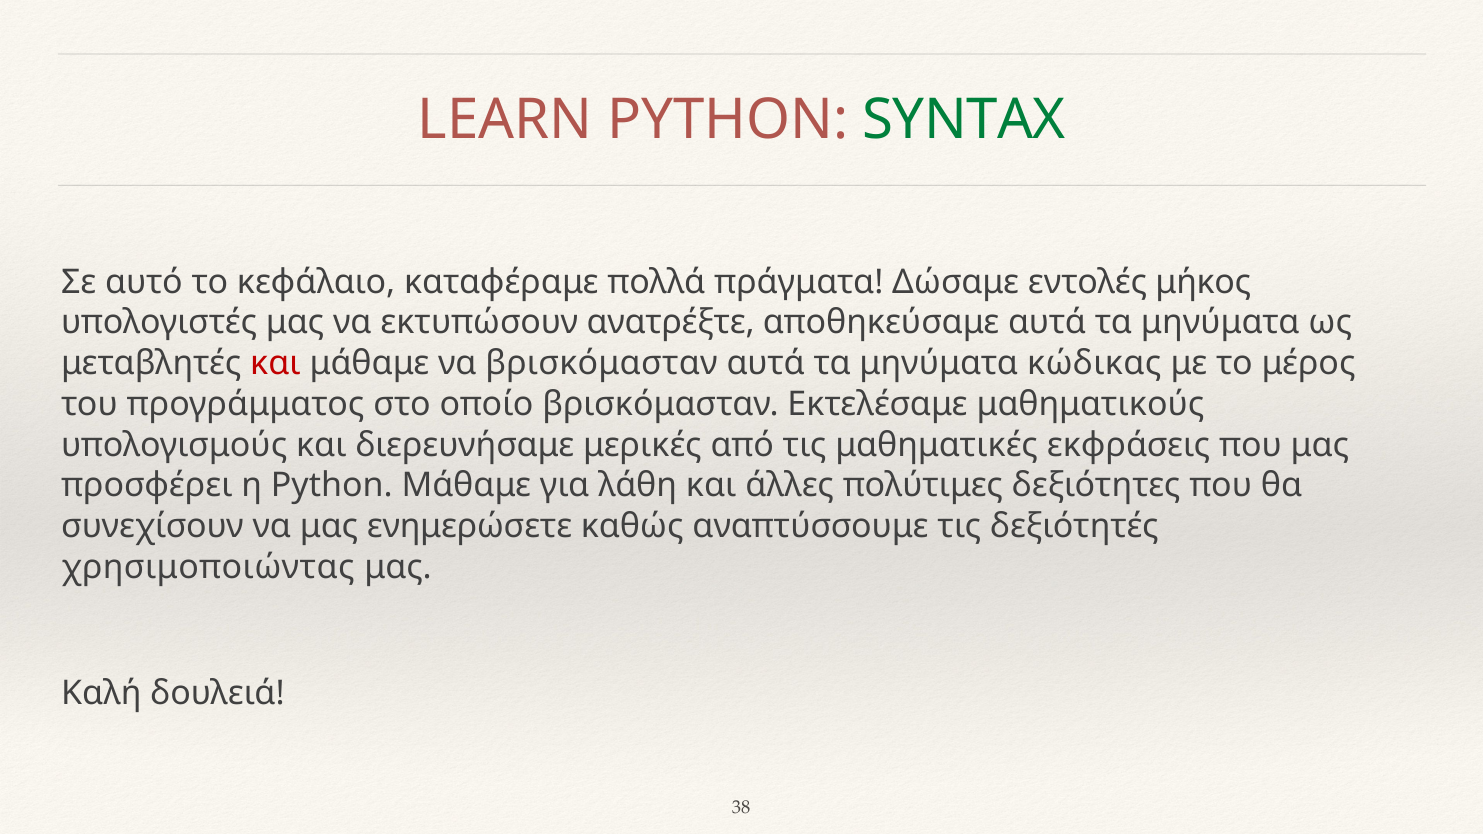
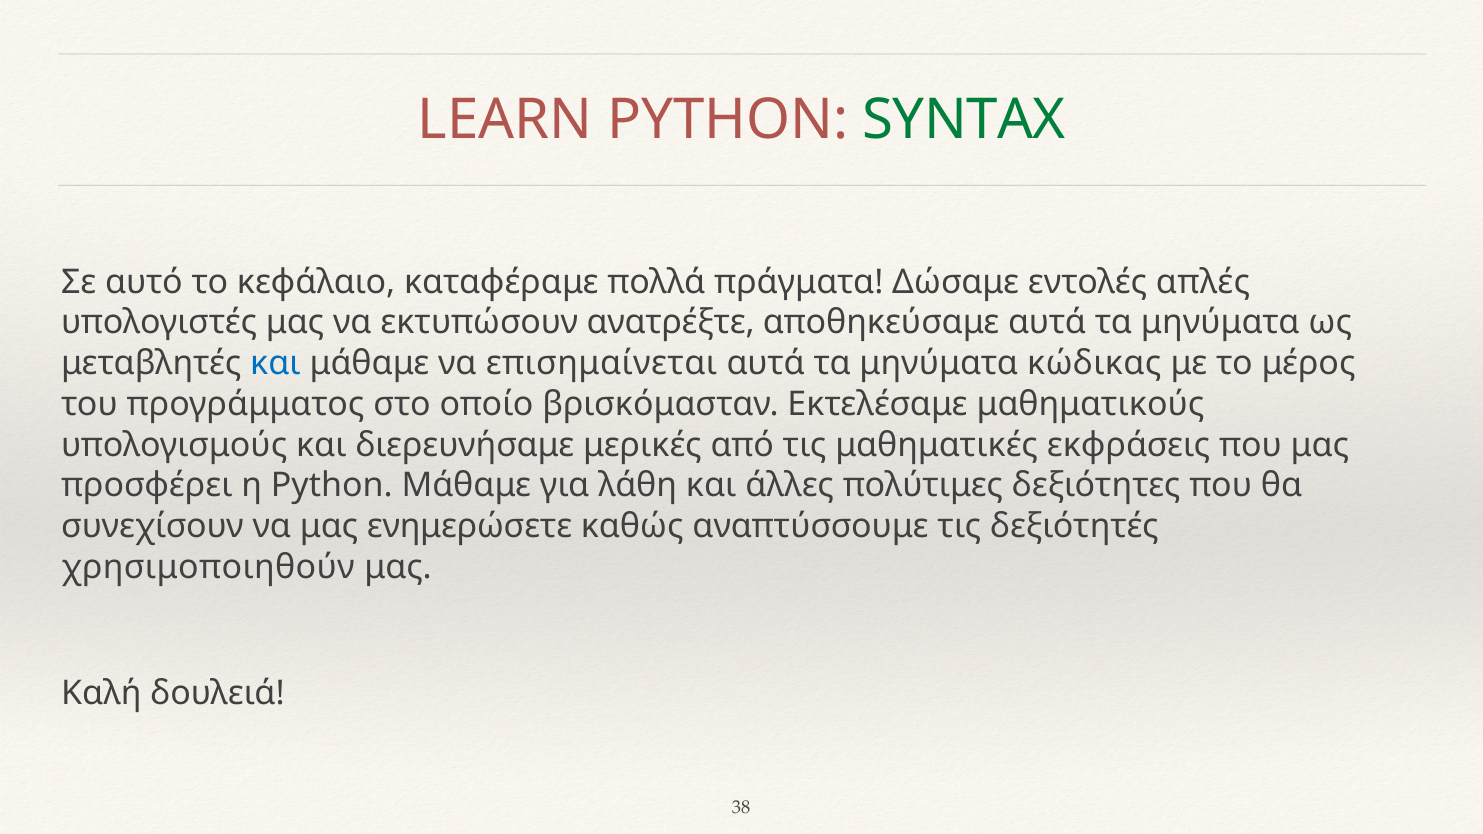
μήκος: μήκος -> απλές (1203, 282)
και colour: red -> blue (275, 364)
να βρισκόμασταν: βρισκόμασταν -> επισημαίνεται (601, 364)
χρησιμοποιώντας: χρησιμοποιώντας -> χρησιμοποιηθούν (208, 567)
